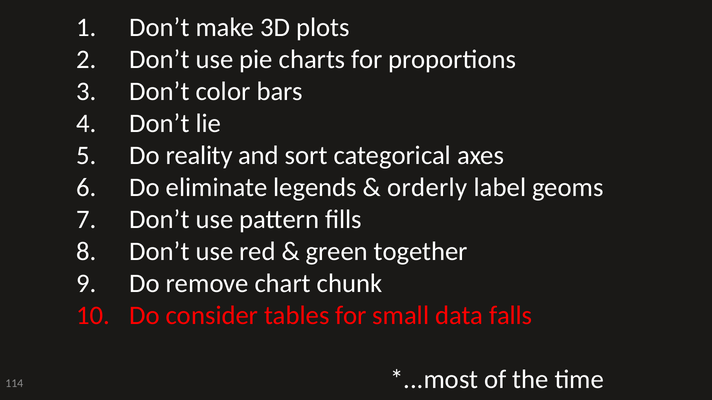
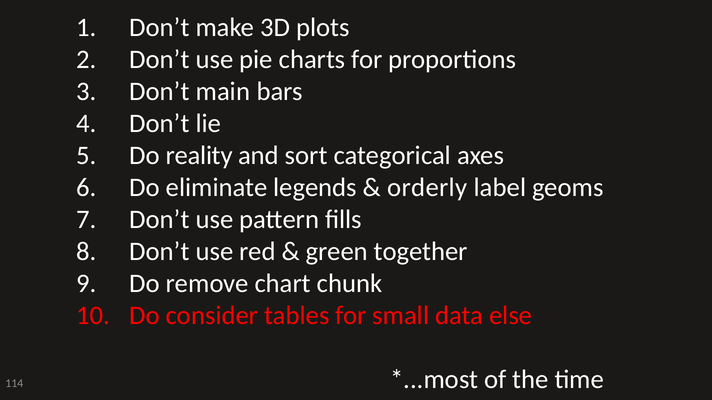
color: color -> main (223, 91)
falls: falls -> else (511, 316)
